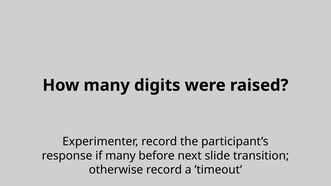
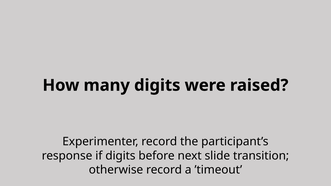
if many: many -> digits (120, 156)
